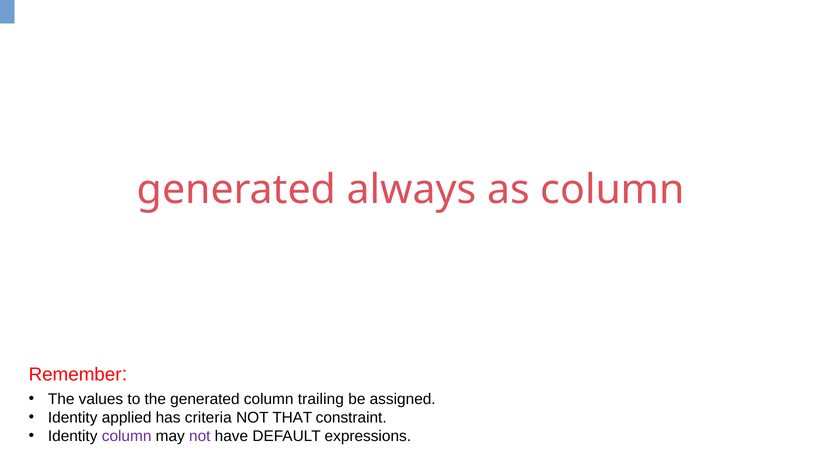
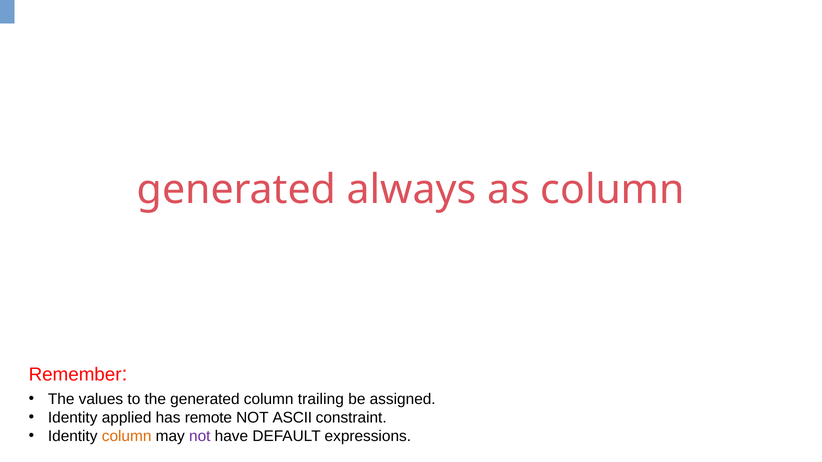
criteria: criteria -> remote (208, 418)
THAT: THAT -> ASCII (292, 418)
column colour: purple -> orange (127, 437)
